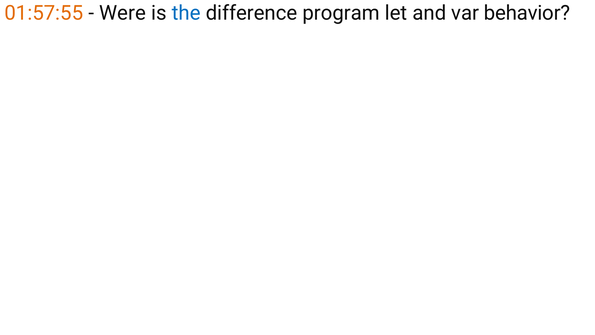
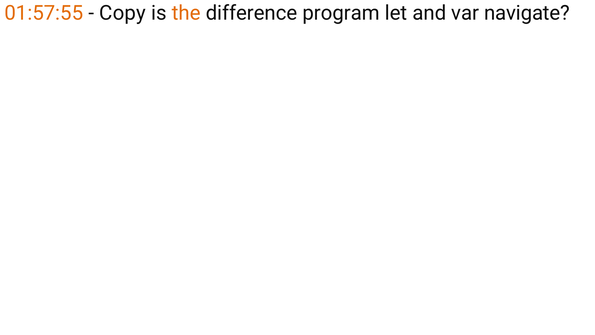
Were: Were -> Copy (123, 13)
the colour: blue -> orange (186, 13)
behavior: behavior -> navigate (527, 13)
